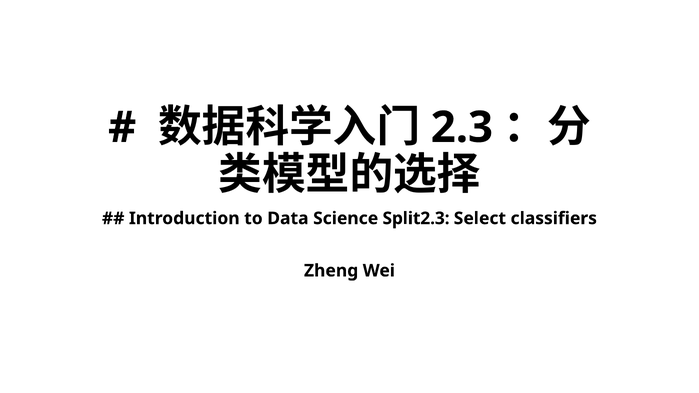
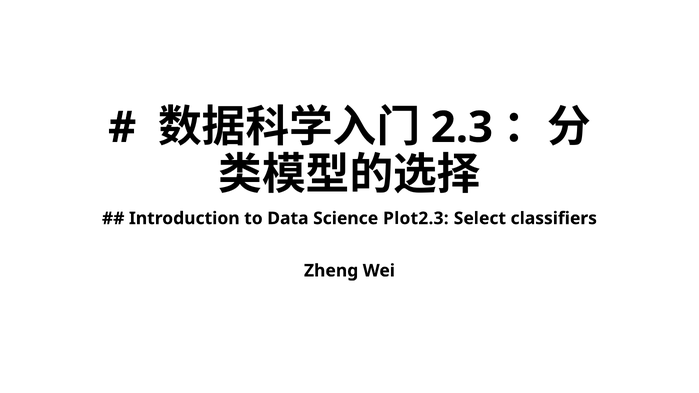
Split2.3: Split2.3 -> Plot2.3 (416, 218)
